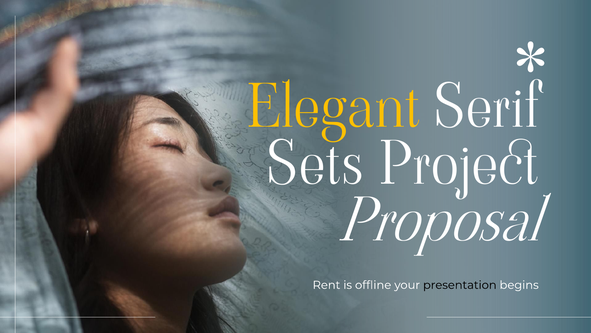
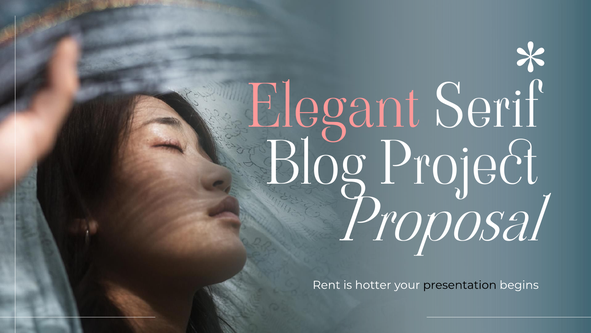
Elegant colour: yellow -> pink (334, 107)
Sets: Sets -> Blog (316, 164)
offline: offline -> hotter (373, 285)
